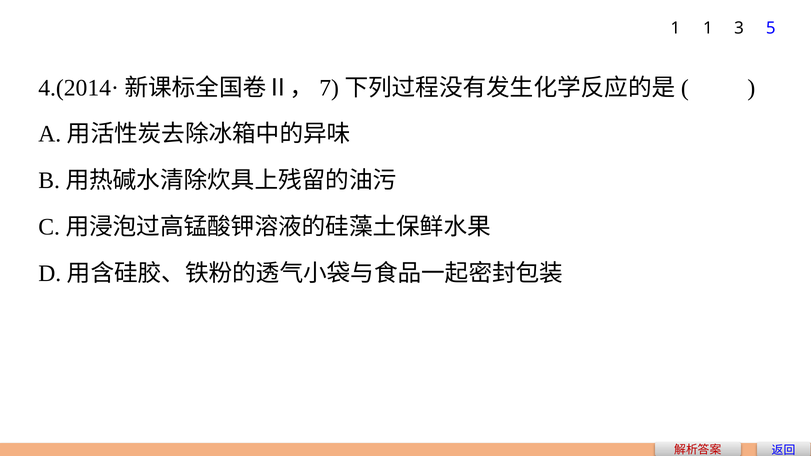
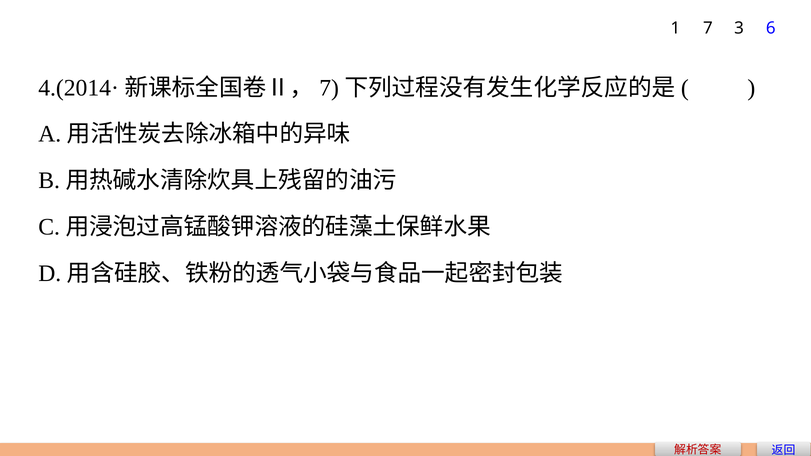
1 1: 1 -> 7 (708, 28)
5: 5 -> 6 (771, 28)
